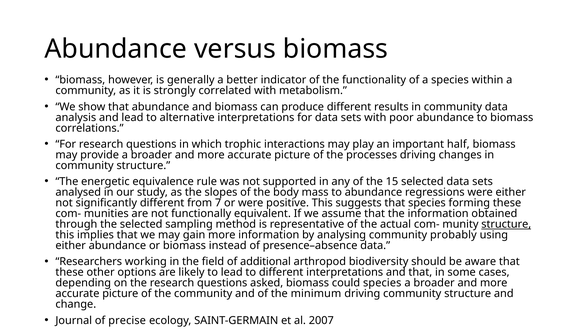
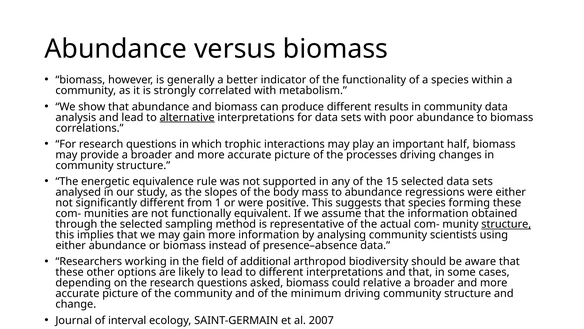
alternative underline: none -> present (187, 117)
7: 7 -> 1 (218, 203)
probably: probably -> scientists (453, 235)
could species: species -> relative (382, 283)
precise: precise -> interval (127, 320)
